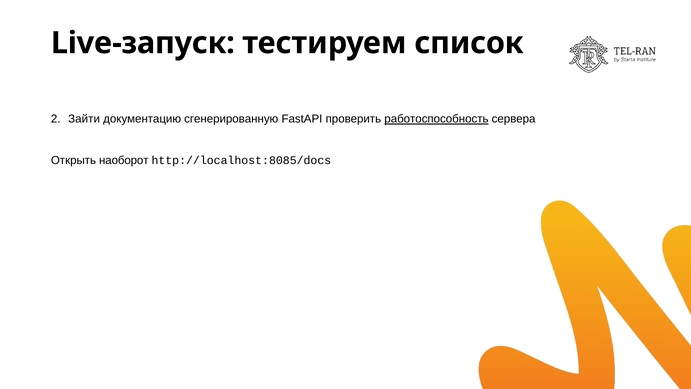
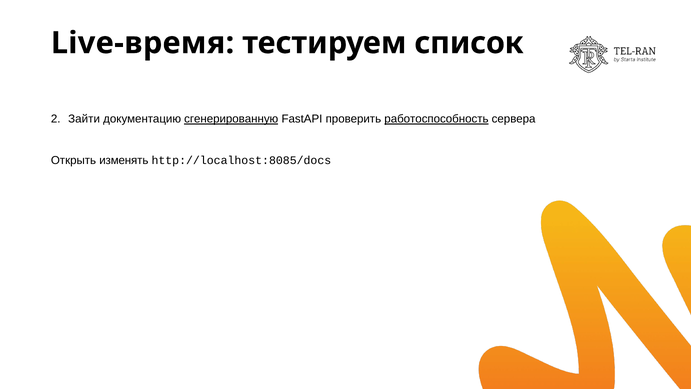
Live-запуск: Live-запуск -> Live-время (143, 43)
сгенерированную underline: none -> present (231, 119)
наоборот: наоборот -> изменять (124, 160)
